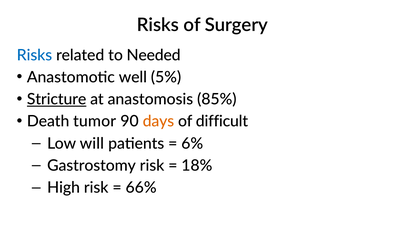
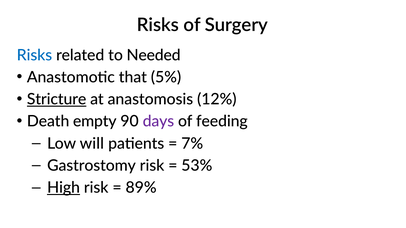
well: well -> that (133, 77)
85%: 85% -> 12% (217, 100)
tumor: tumor -> empty (95, 122)
days colour: orange -> purple (158, 122)
difficult: difficult -> feeding (222, 122)
6%: 6% -> 7% (192, 144)
18%: 18% -> 53% (197, 166)
High underline: none -> present (64, 188)
66%: 66% -> 89% (141, 188)
